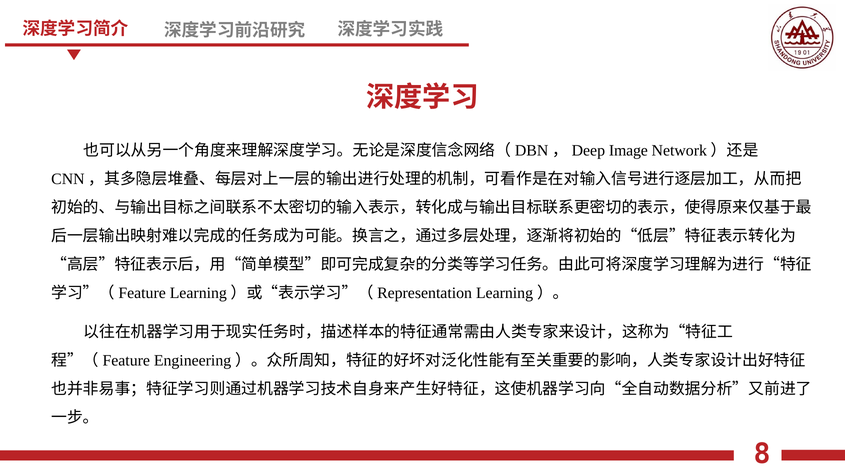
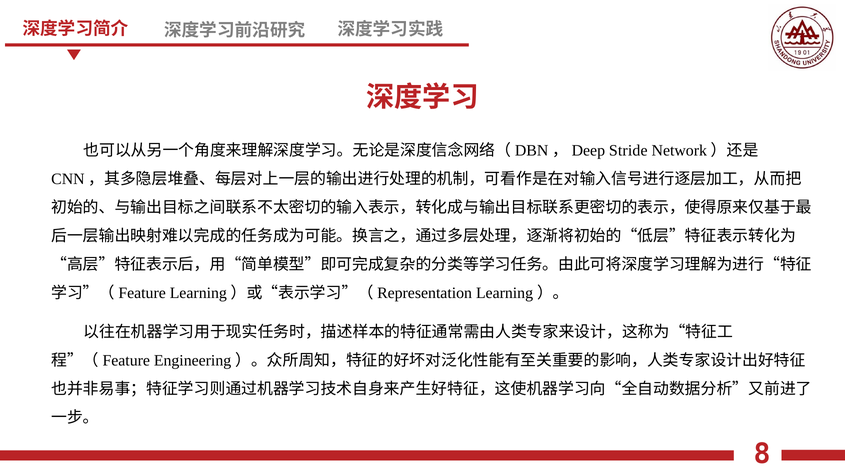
Image: Image -> Stride (628, 151)
